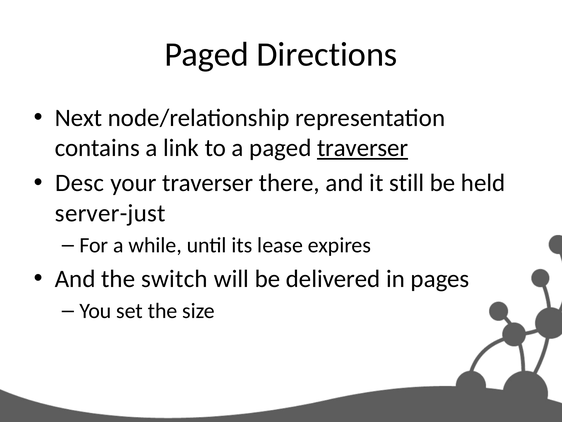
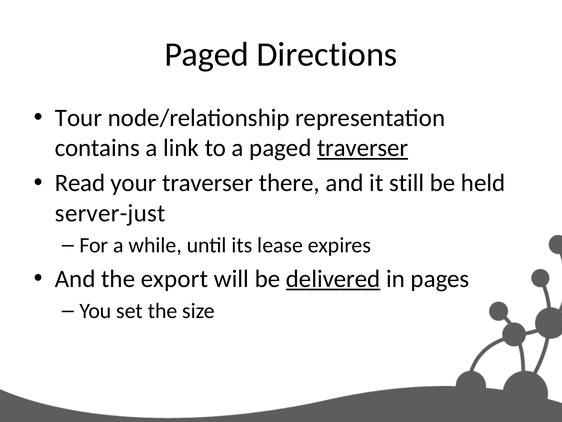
Next: Next -> Tour (78, 118)
Desc: Desc -> Read (80, 183)
switch: switch -> export (174, 278)
delivered underline: none -> present (333, 278)
